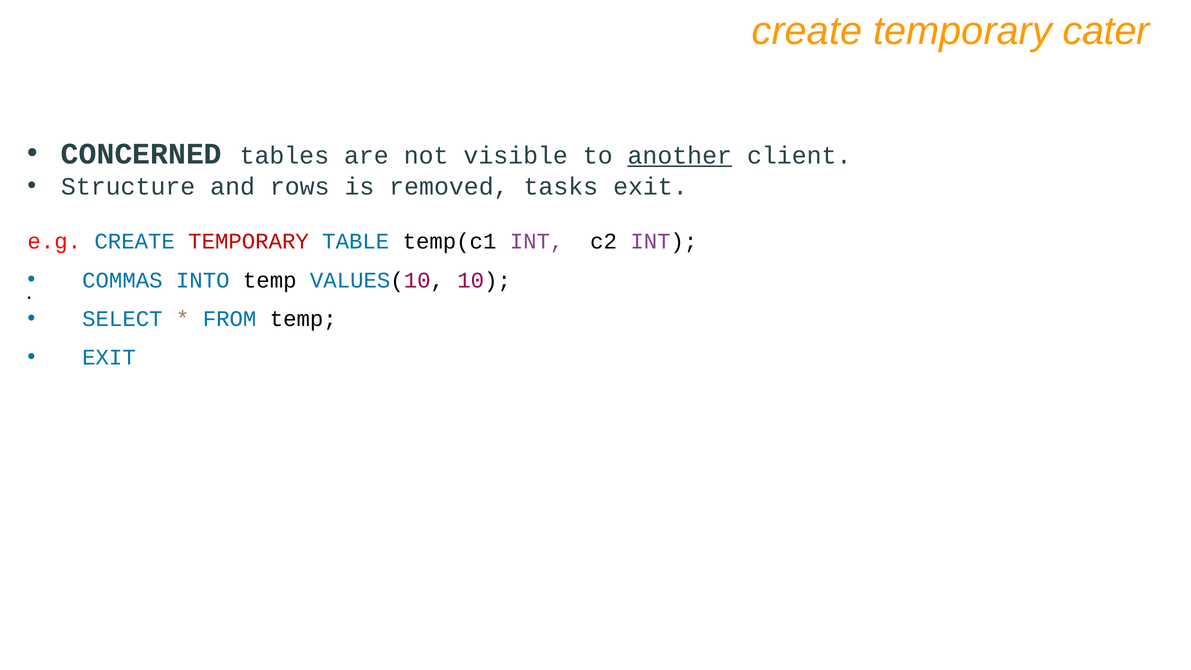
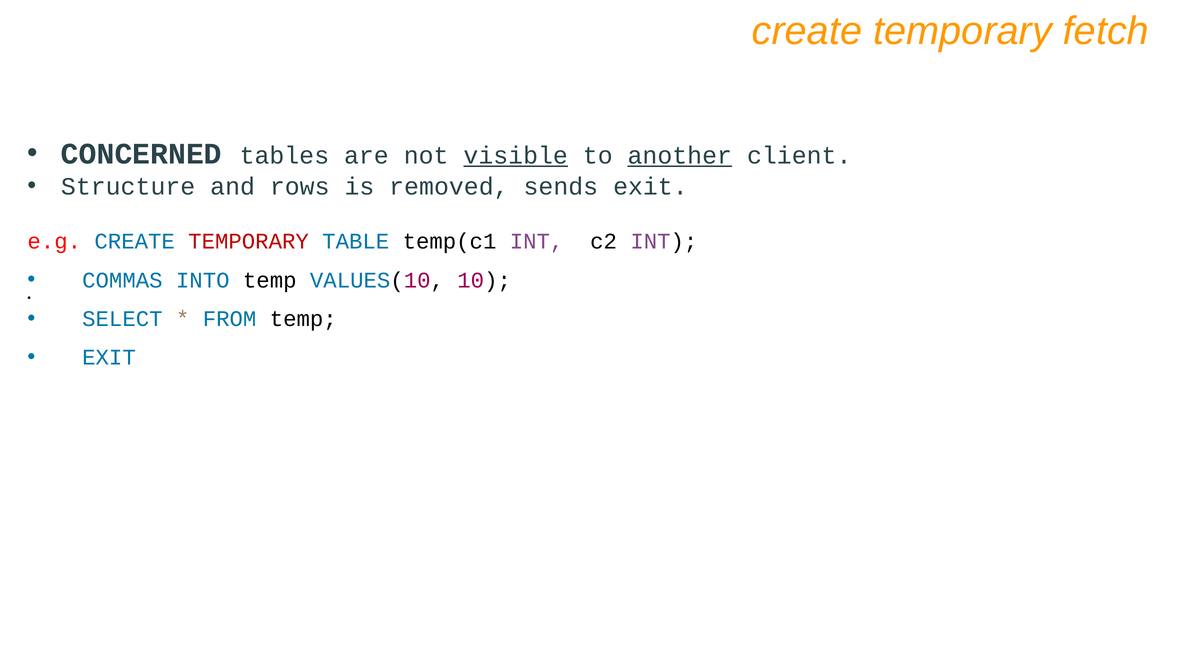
cater: cater -> fetch (1106, 31)
visible underline: none -> present (516, 156)
tasks: tasks -> sends (561, 187)
